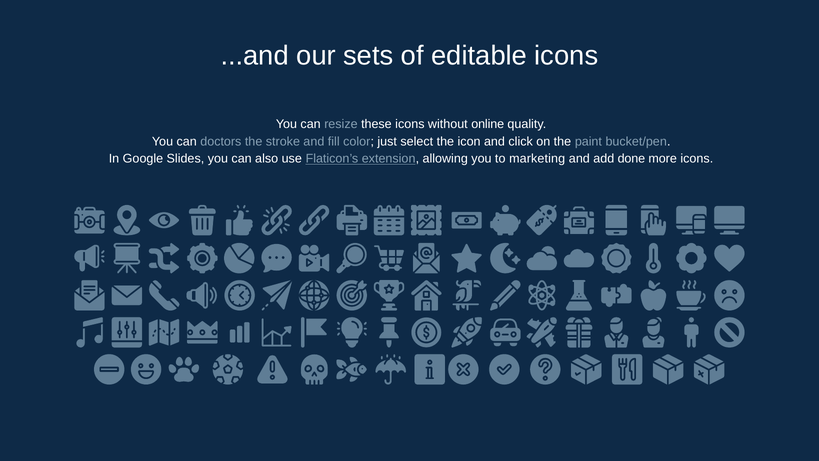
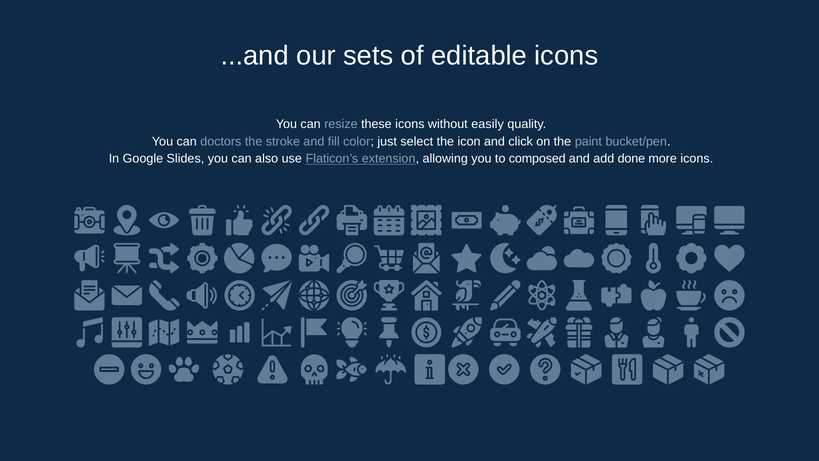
online: online -> easily (488, 124)
marketing: marketing -> composed (537, 159)
